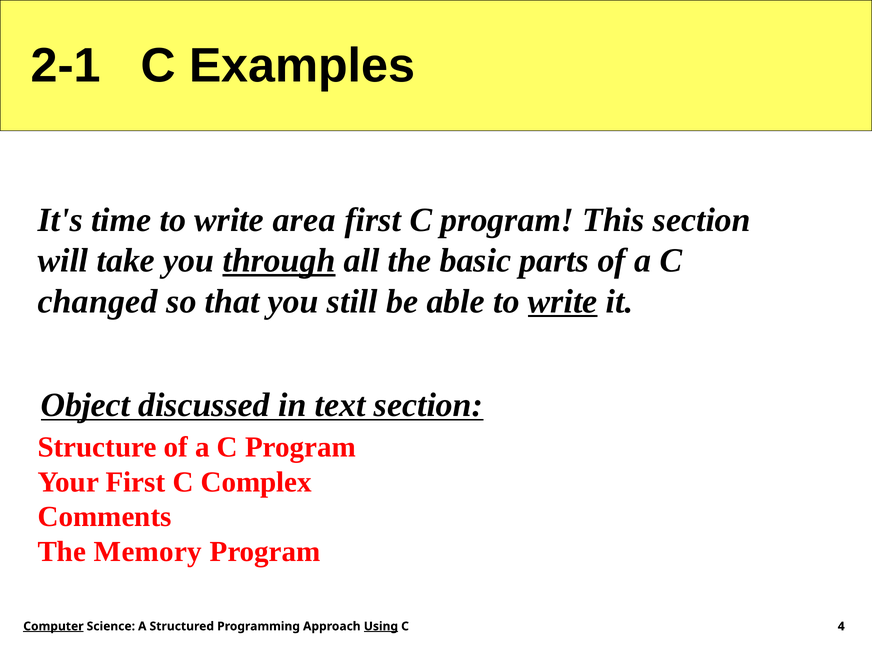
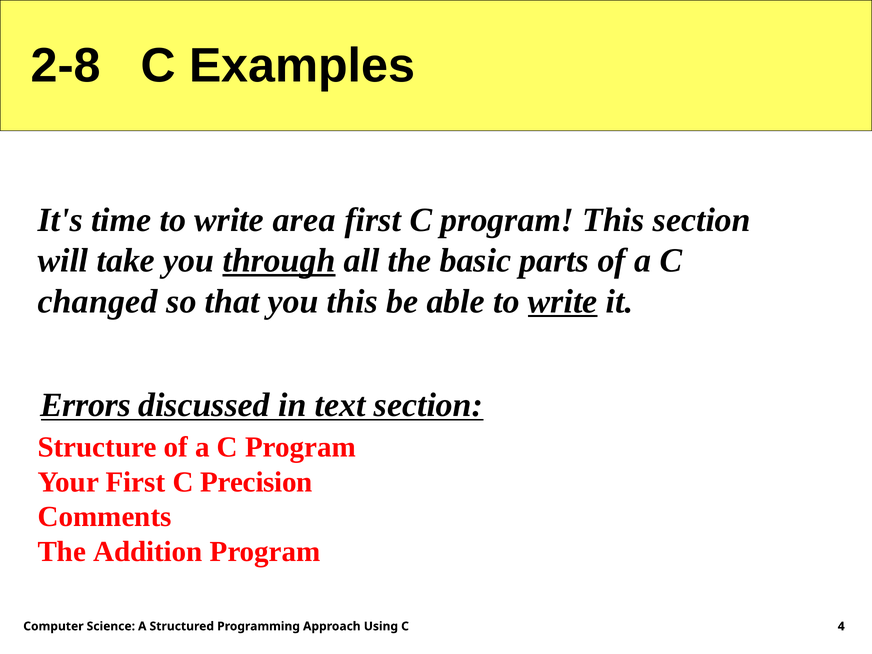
2-1: 2-1 -> 2-8 (66, 66)
you still: still -> this (352, 301)
Object: Object -> Errors (85, 405)
Complex: Complex -> Precision (256, 482)
Memory: Memory -> Addition (148, 552)
Computer underline: present -> none (53, 626)
Using underline: present -> none (381, 626)
